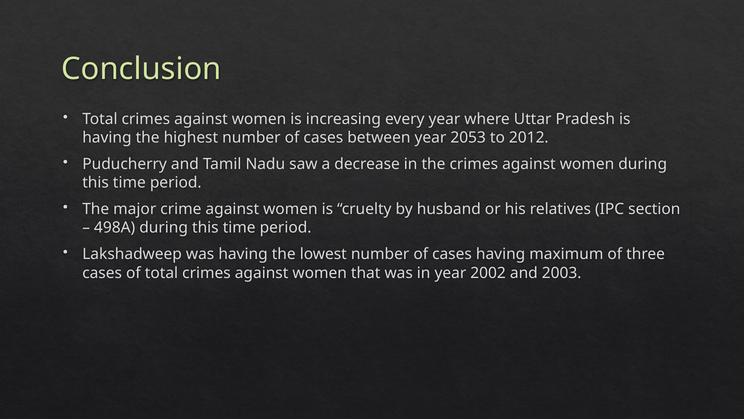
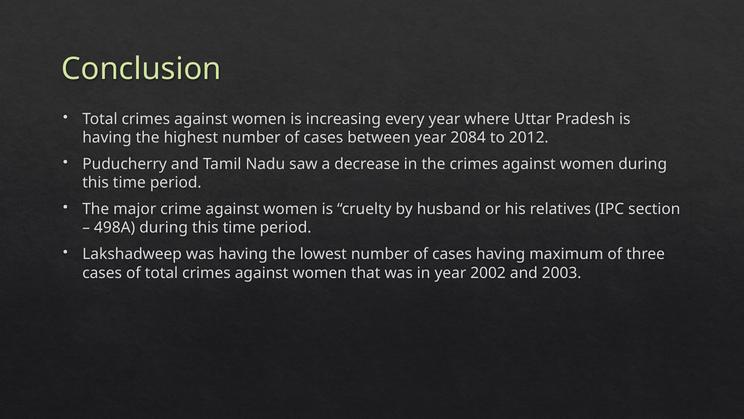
2053: 2053 -> 2084 (468, 138)
